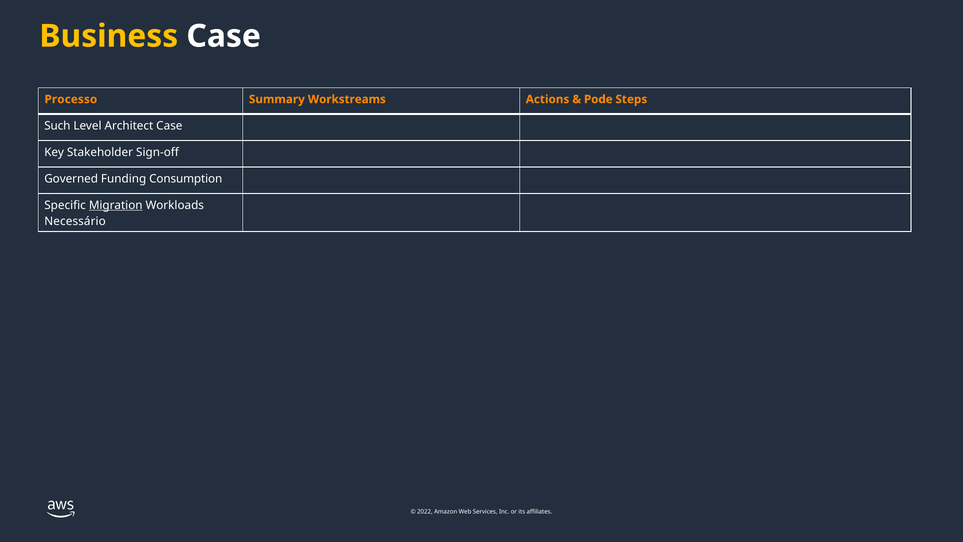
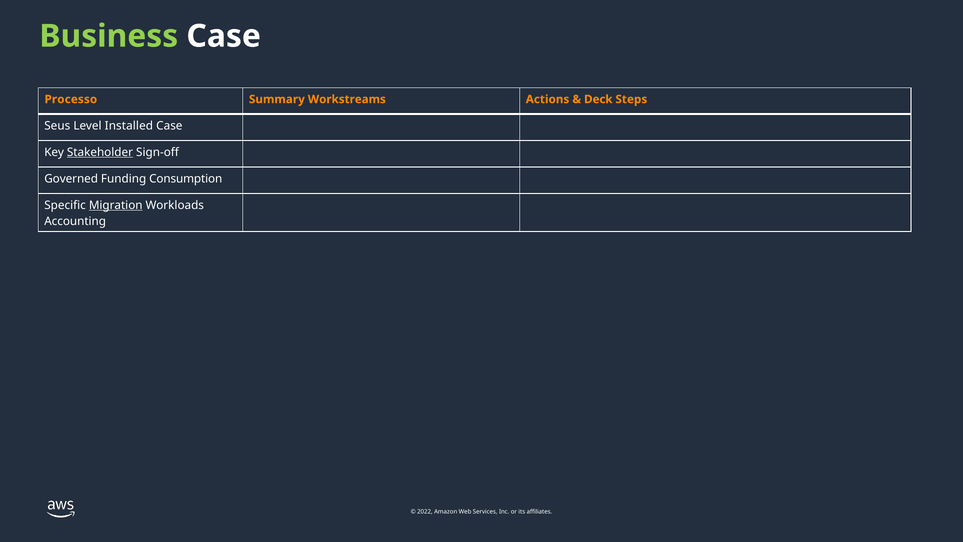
Business colour: yellow -> light green (109, 36)
Pode: Pode -> Deck (598, 99)
Such: Such -> Seus (57, 126)
Architect: Architect -> Installed (129, 126)
Stakeholder underline: none -> present (100, 152)
Necessário: Necessário -> Accounting (75, 221)
